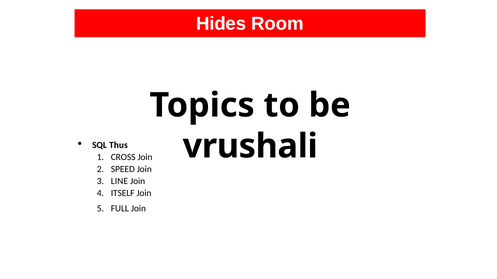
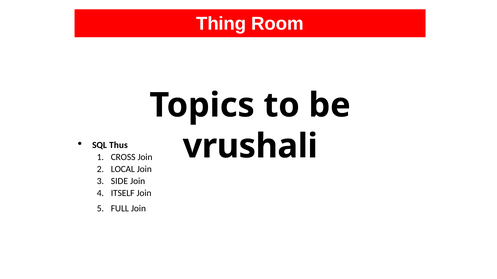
Hides: Hides -> Thing (221, 24)
SPEED: SPEED -> LOCAL (123, 169)
LINE: LINE -> SIDE (119, 181)
